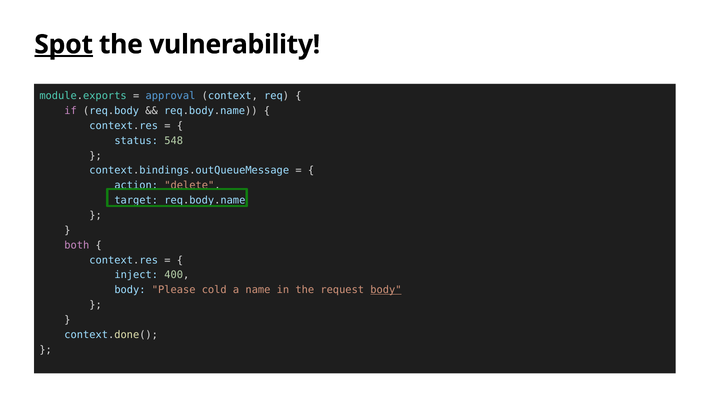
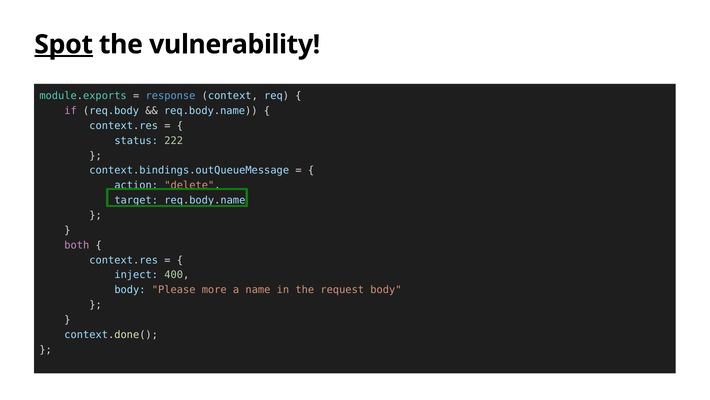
approval: approval -> response (170, 96)
548: 548 -> 222 (174, 140)
cold: cold -> more (214, 290)
body underline: present -> none (386, 290)
